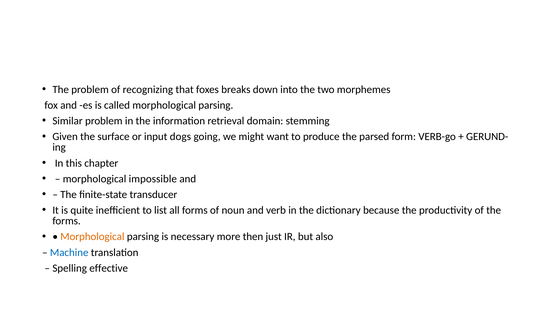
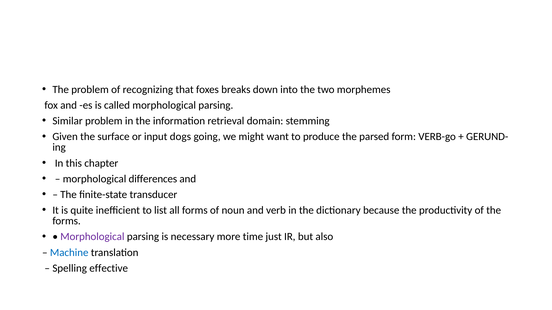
impossible: impossible -> differences (153, 179)
Morphological colour: orange -> purple (92, 237)
then: then -> time (253, 237)
